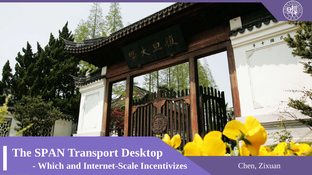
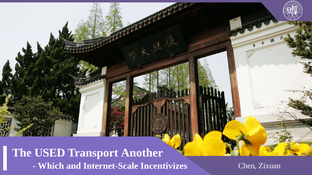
SPAN: SPAN -> USED (50, 153)
Desktop: Desktop -> Another (142, 153)
